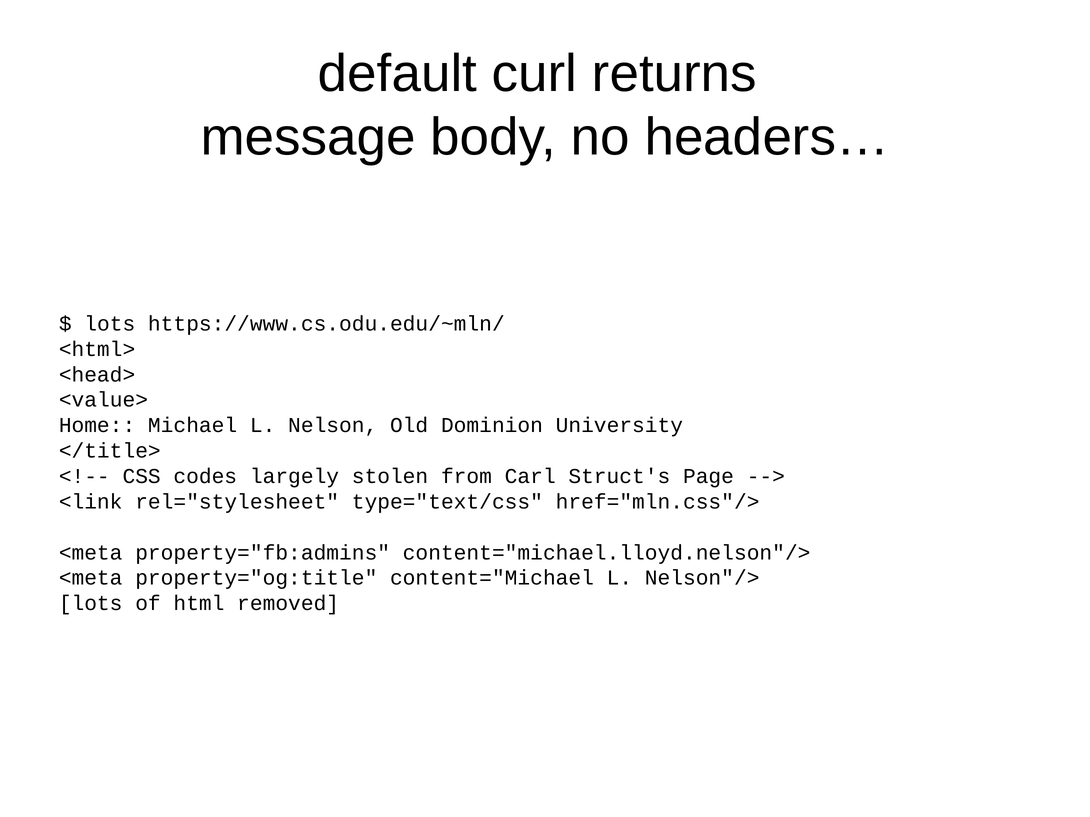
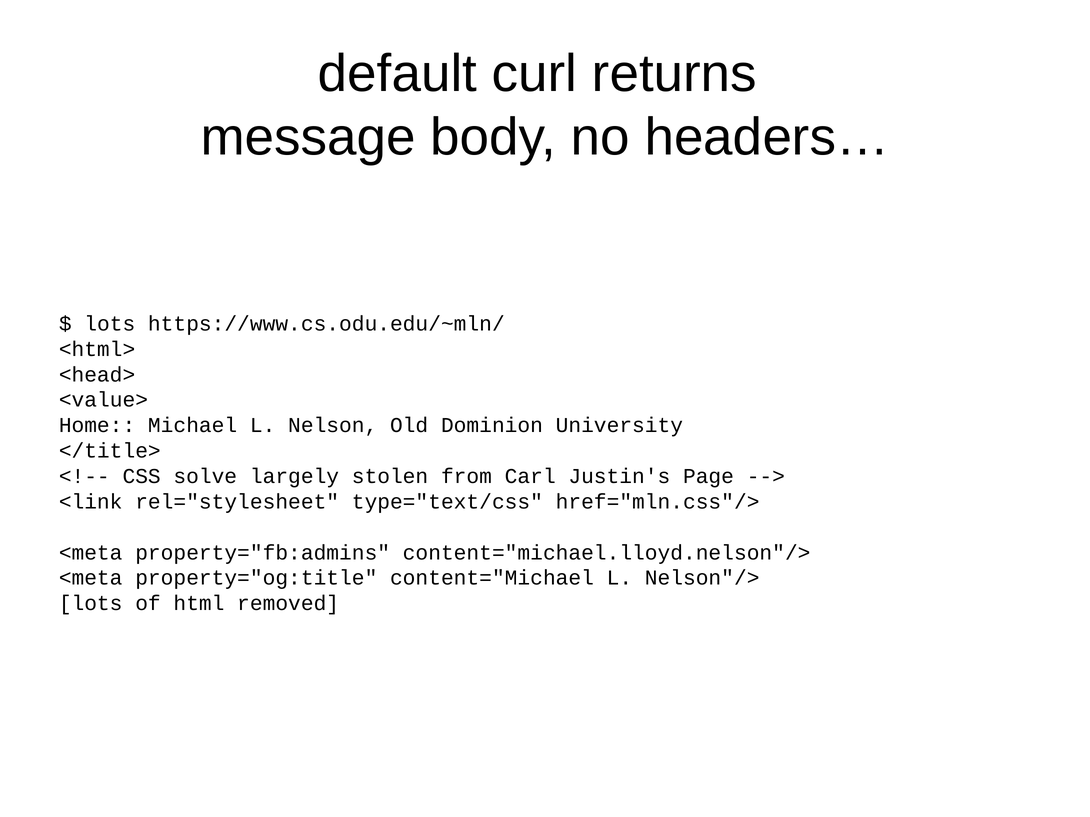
codes: codes -> solve (205, 477)
Struct's: Struct's -> Justin's (619, 477)
